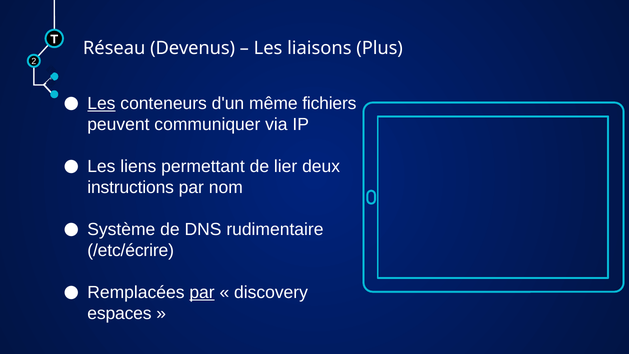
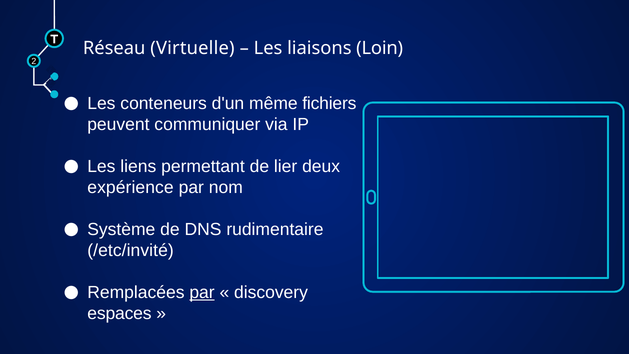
Devenus: Devenus -> Virtuelle (192, 48)
Plus: Plus -> Loin (380, 48)
Les underline: present -> none (101, 103)
instructions: instructions -> expérience (131, 187)
/etc/écrire: /etc/écrire -> /etc/invité (131, 250)
